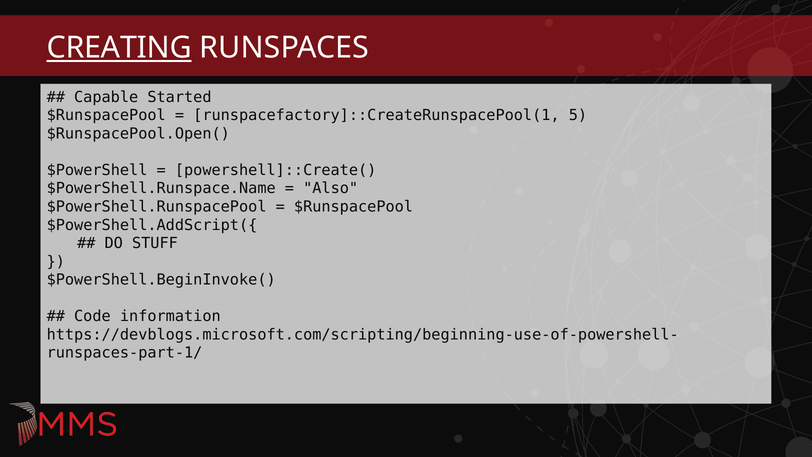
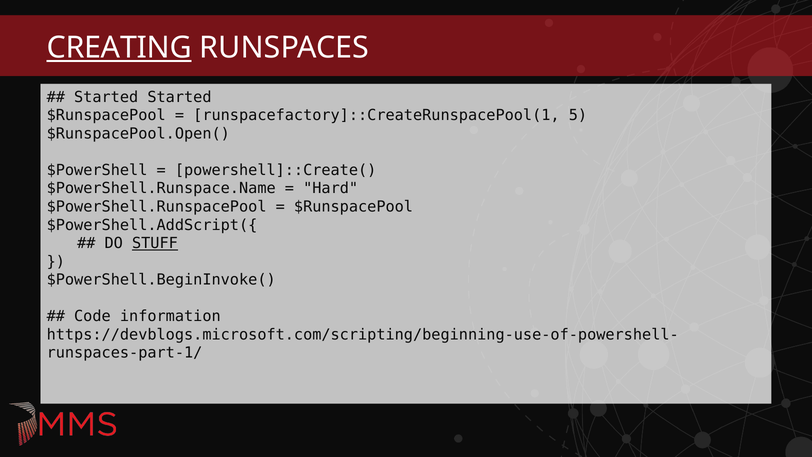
Capable: Capable -> Started (106, 97)
Also: Also -> Hard (331, 188)
STUFF underline: none -> present (155, 243)
